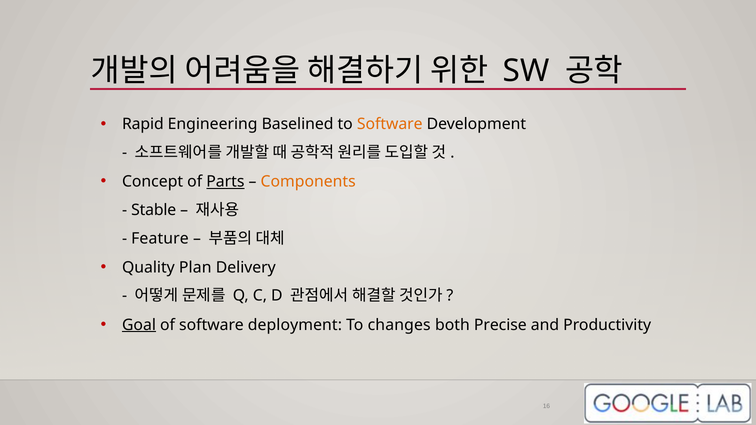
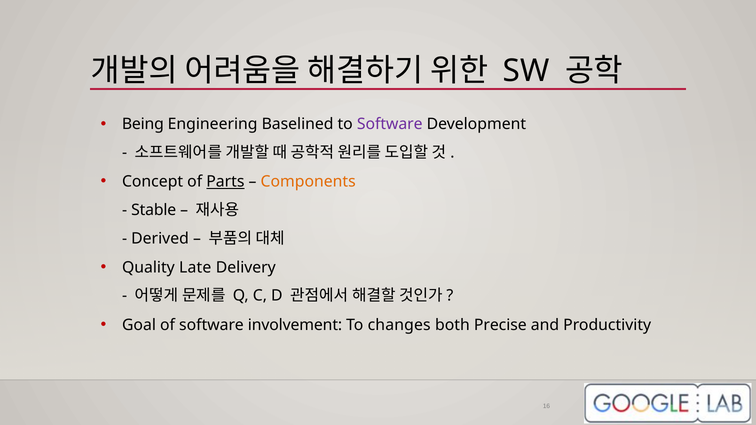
Rapid: Rapid -> Being (143, 124)
Software colour: orange -> purple (390, 124)
Feature: Feature -> Derived (160, 238)
Plan: Plan -> Late (195, 268)
Goal underline: present -> none (139, 325)
deployment: deployment -> involvement (295, 325)
